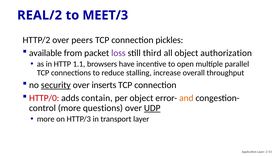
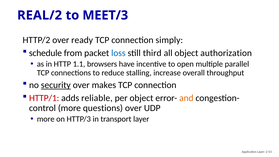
peers: peers -> ready (82, 40)
pickles: pickles -> simply (169, 40)
available: available -> schedule (45, 53)
loss colour: purple -> blue (118, 53)
inserts: inserts -> makes (104, 85)
HTTP/0: HTTP/0 -> HTTP/1 (44, 98)
contain: contain -> reliable (97, 98)
UDP underline: present -> none (152, 108)
